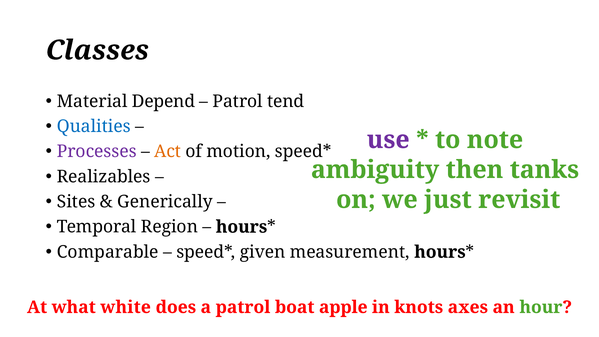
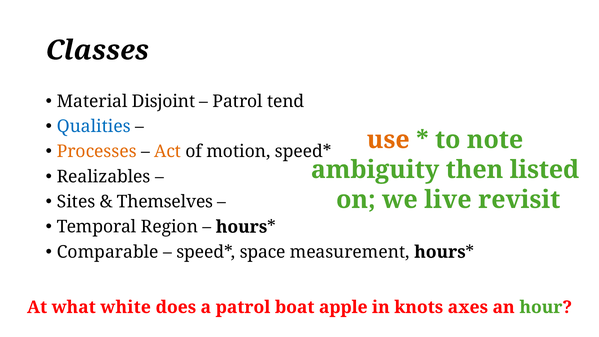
Depend: Depend -> Disjoint (164, 101)
use colour: purple -> orange (388, 140)
Processes colour: purple -> orange (97, 152)
tanks: tanks -> listed (544, 170)
just: just -> live (448, 200)
Generically: Generically -> Themselves (165, 202)
given: given -> space (263, 252)
